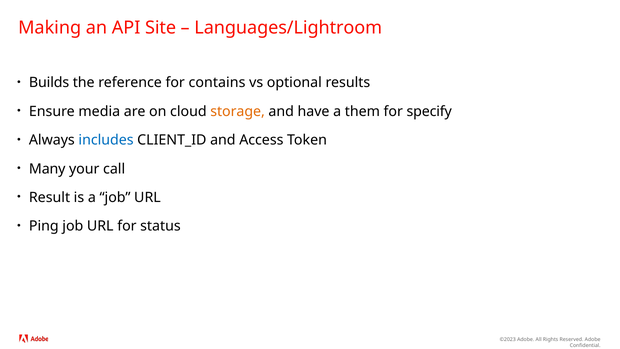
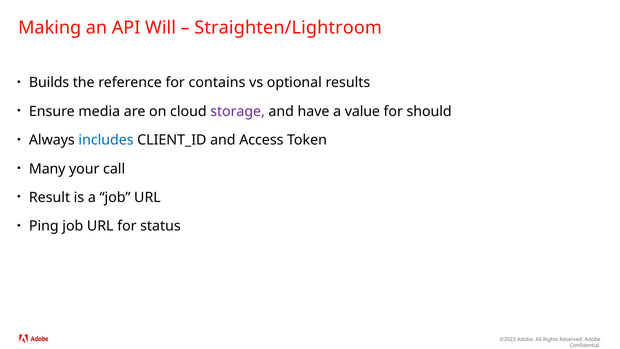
Site: Site -> Will (161, 28)
Languages/Lightroom: Languages/Lightroom -> Straighten/Lightroom (288, 28)
storage colour: orange -> purple (238, 111)
them: them -> value (362, 111)
specify: specify -> should (429, 111)
